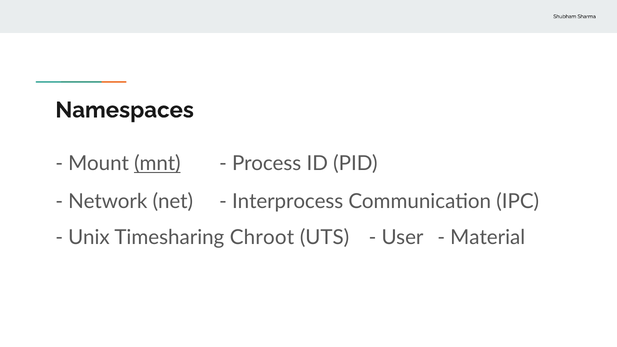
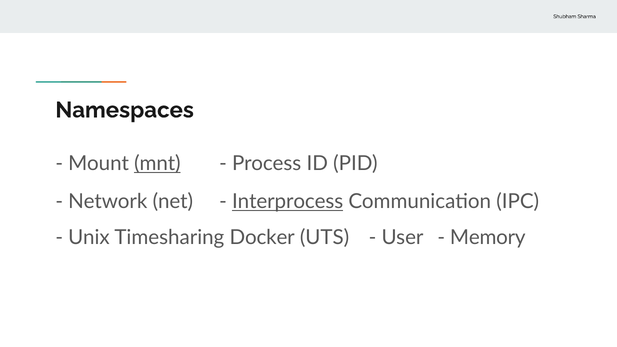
Interprocess underline: none -> present (288, 202)
Chroot: Chroot -> Docker (262, 238)
Material: Material -> Memory (488, 238)
